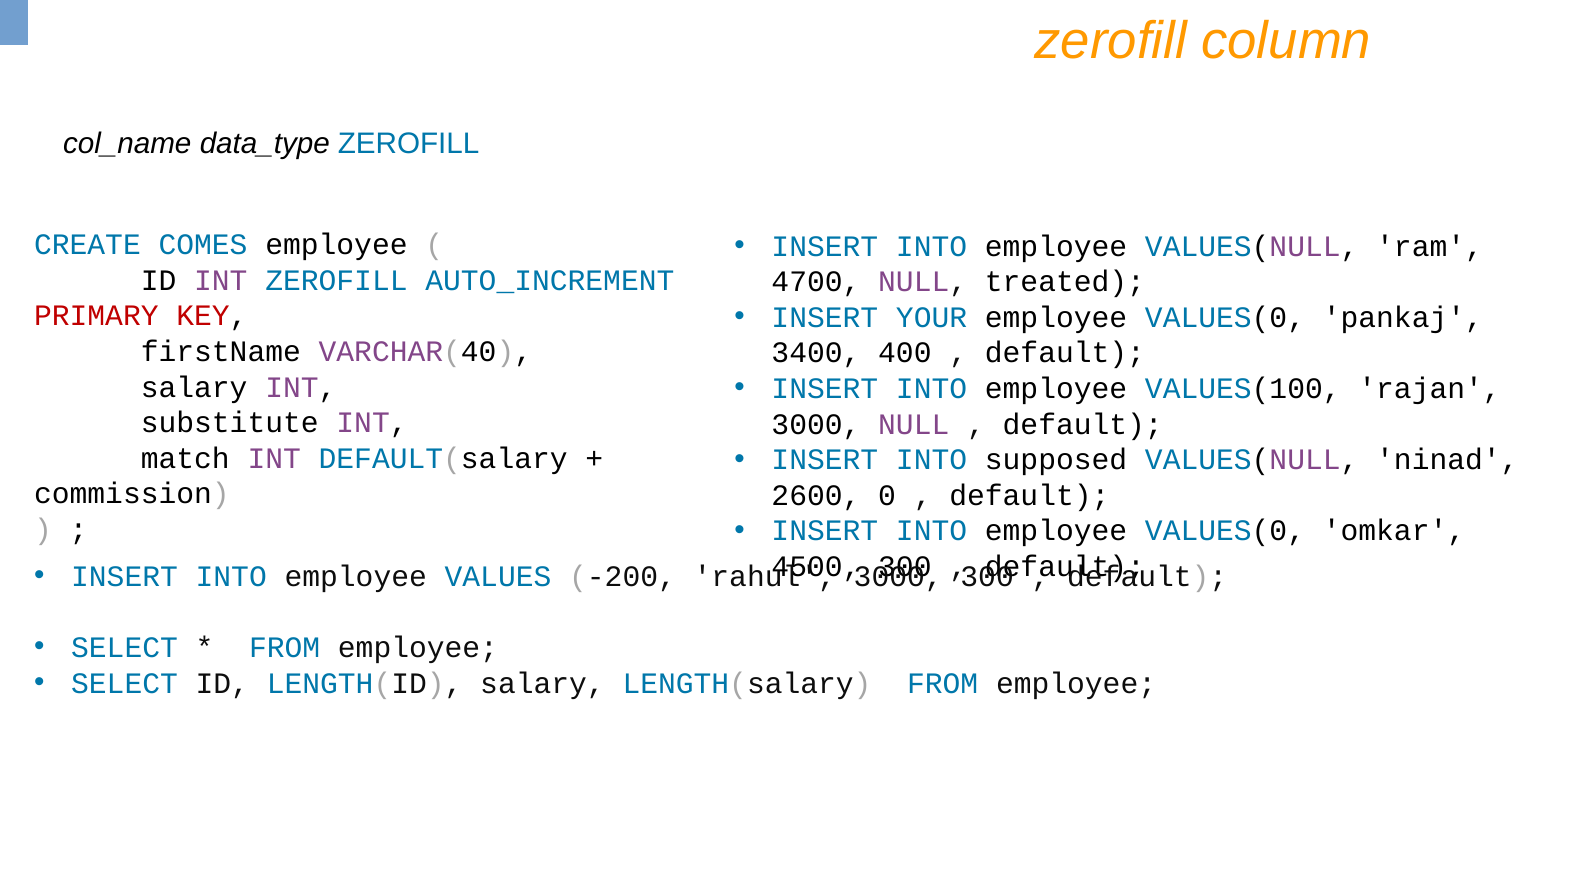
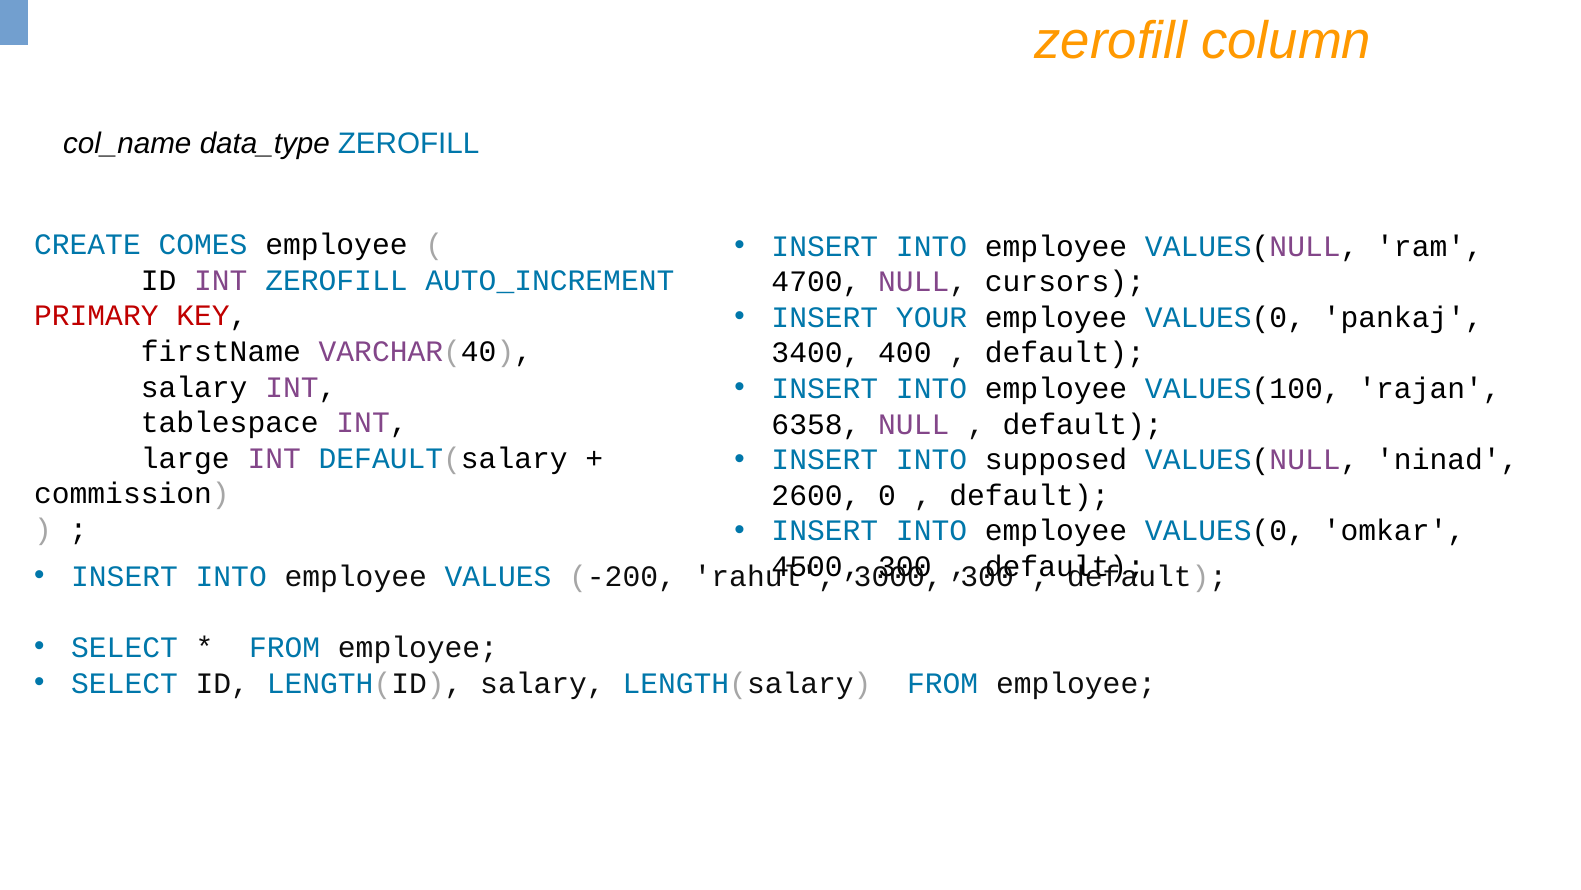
treated: treated -> cursors (1065, 282)
substitute: substitute -> tablespace (230, 423)
3000: 3000 -> 6358 (816, 424)
match: match -> large (185, 458)
